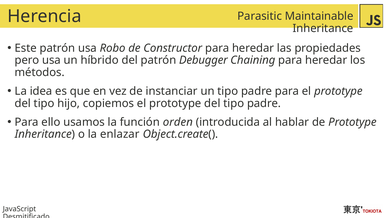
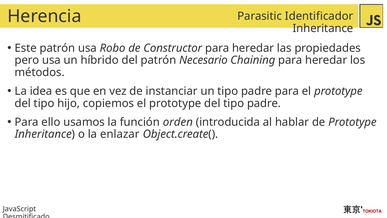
Maintainable: Maintainable -> Identificador (319, 16)
Debugger: Debugger -> Necesario (203, 60)
